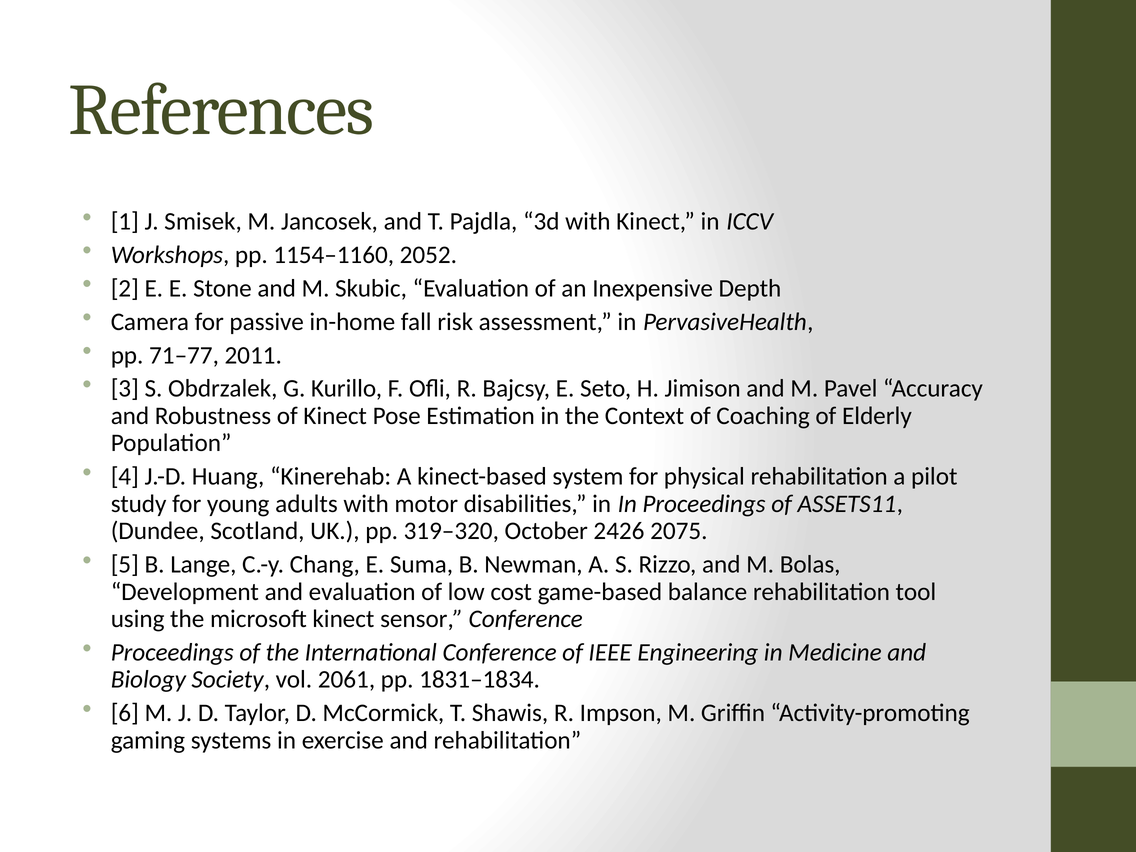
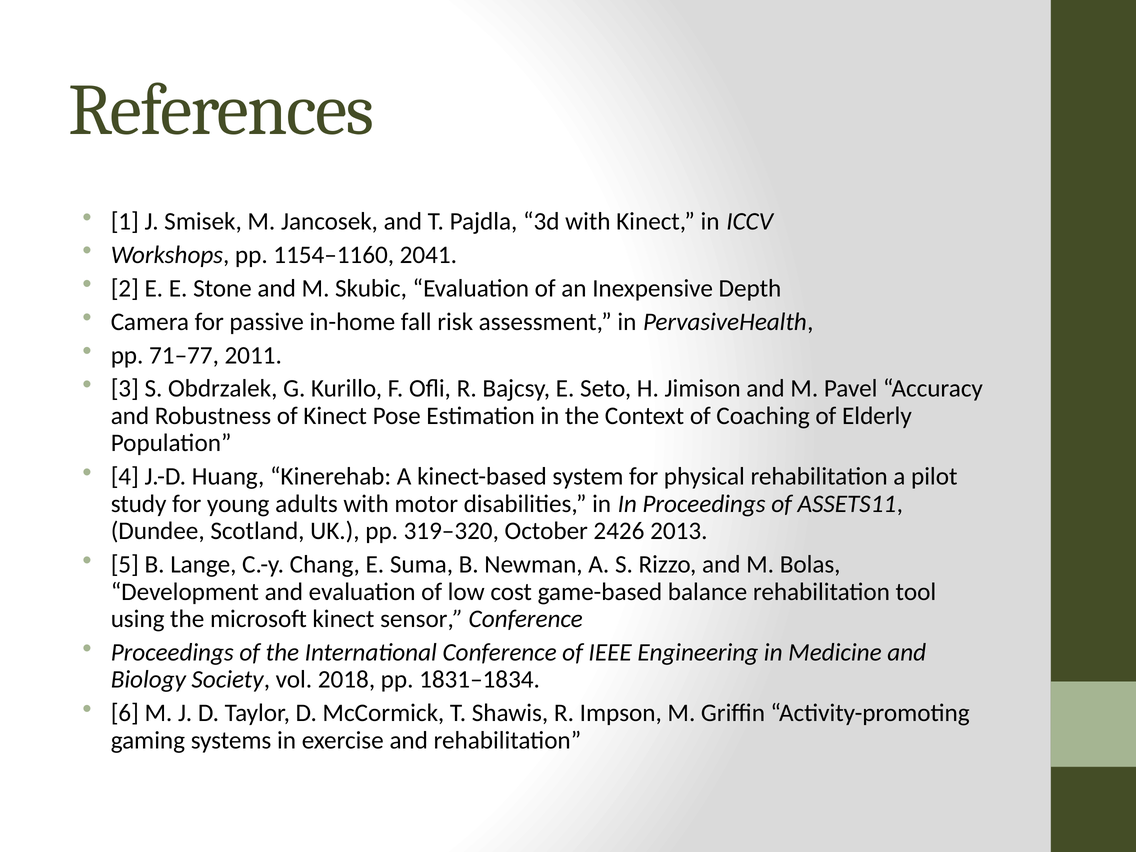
2052: 2052 -> 2041 (428, 255)
2075: 2075 -> 2013 (679, 531)
2061: 2061 -> 2018 (347, 680)
